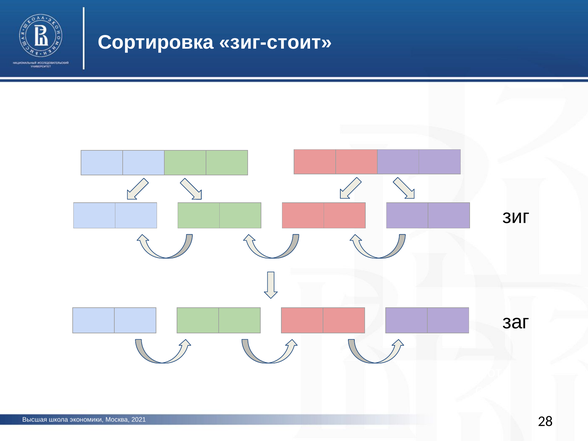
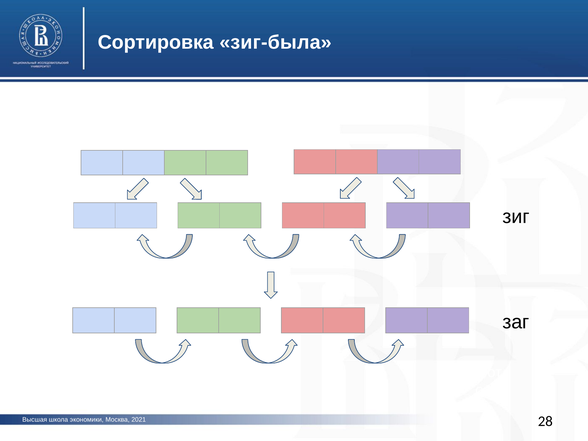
зиг-стоит: зиг-стоит -> зиг-была (276, 42)
